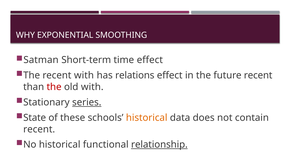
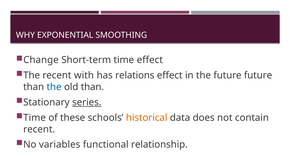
Satman: Satman -> Change (41, 60)
future recent: recent -> future (258, 75)
the colour: red -> blue (54, 87)
old with: with -> than (92, 87)
State: State -> Time (35, 118)
No historical: historical -> variables (60, 145)
relationship underline: present -> none (159, 145)
